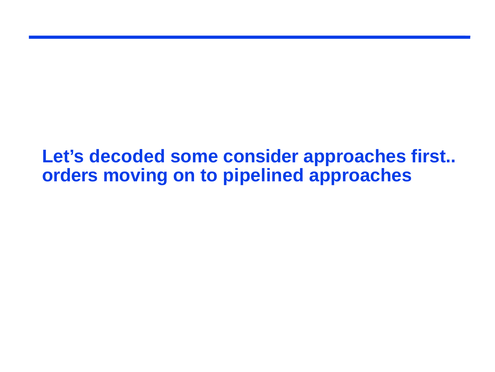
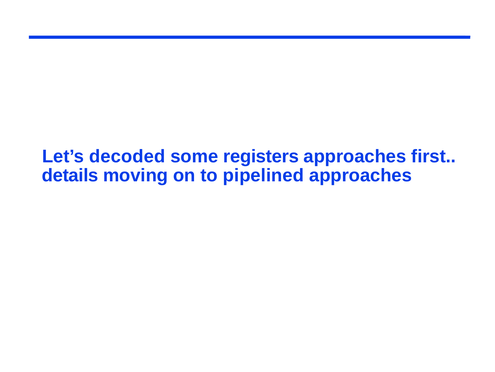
consider: consider -> registers (261, 156)
orders: orders -> details (70, 175)
